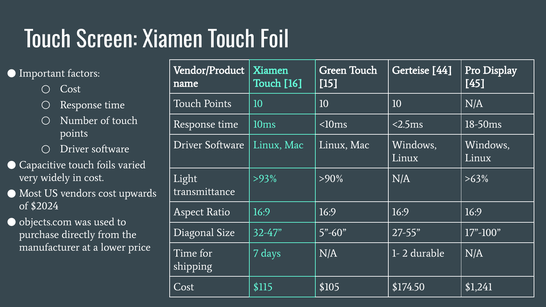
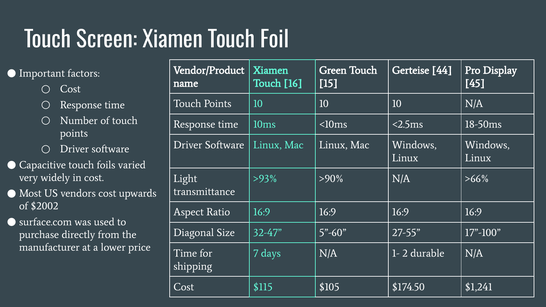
>63%: >63% -> >66% (477, 179)
$2024: $2024 -> $2002 (45, 206)
objects.com: objects.com -> surface.com (45, 222)
